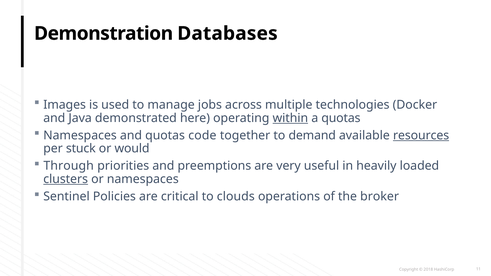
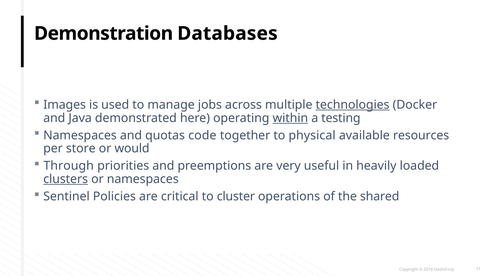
technologies underline: none -> present (353, 105)
a quotas: quotas -> testing (341, 118)
demand: demand -> physical (312, 135)
resources underline: present -> none (421, 135)
stuck: stuck -> store (81, 149)
clouds: clouds -> cluster (236, 197)
broker: broker -> shared (380, 197)
